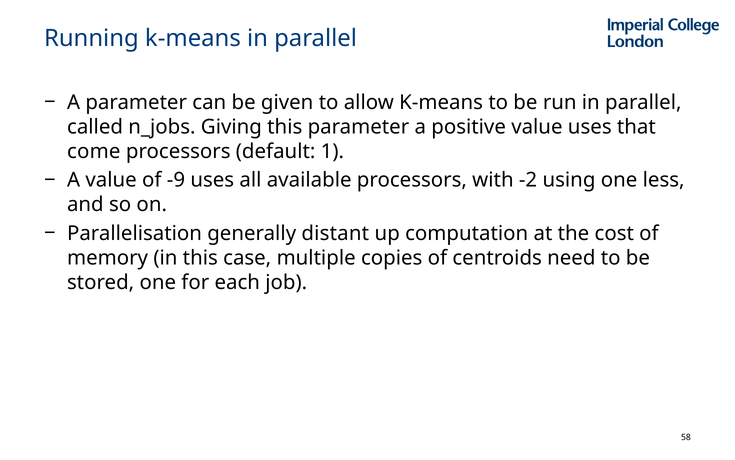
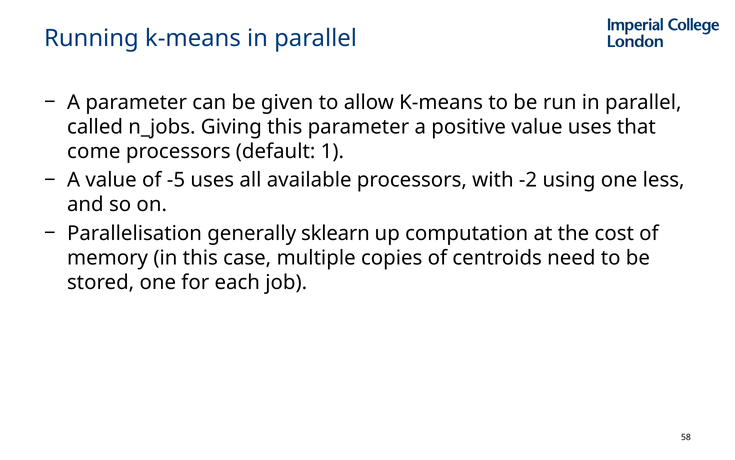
-9: -9 -> -5 (176, 180)
distant: distant -> sklearn (335, 233)
